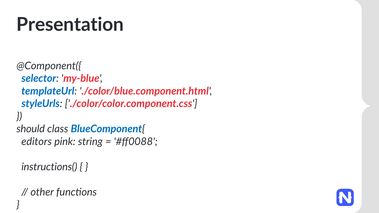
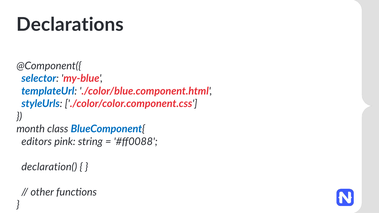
Presentation: Presentation -> Declarations (70, 25)
should: should -> month (31, 129)
instructions(: instructions( -> declaration( (49, 167)
